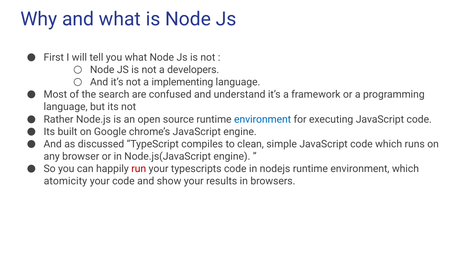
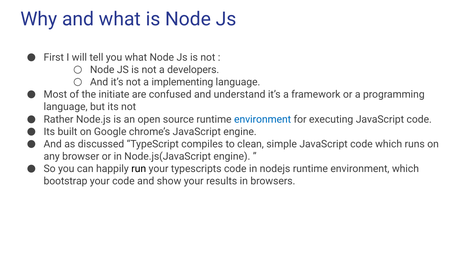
search: search -> initiate (114, 95)
run colour: red -> black (139, 169)
atomicity: atomicity -> bootstrap (66, 181)
